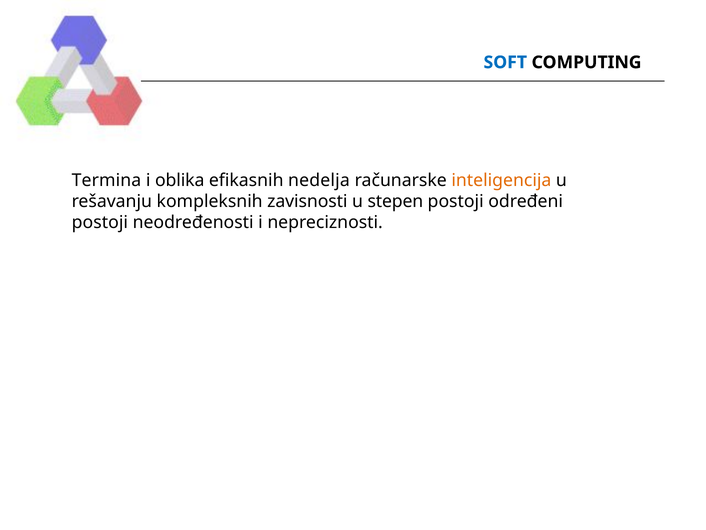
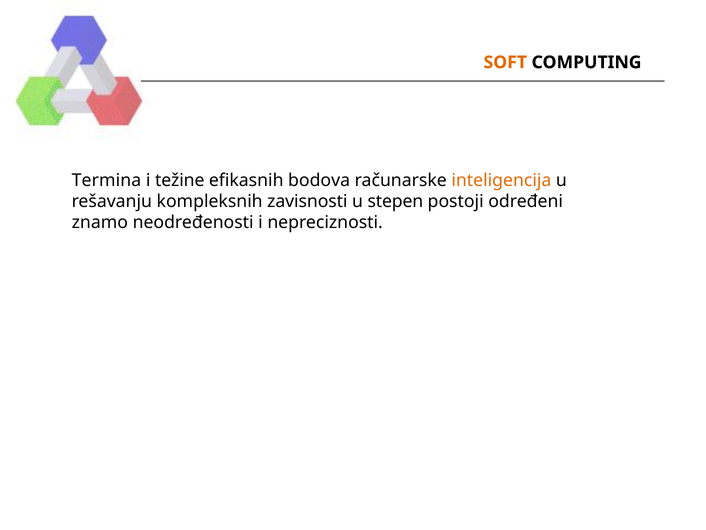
SOFT colour: blue -> orange (505, 62)
oblika: oblika -> težine (180, 180)
nedelja: nedelja -> bodova (319, 180)
postoji: postoji -> znamo (100, 222)
